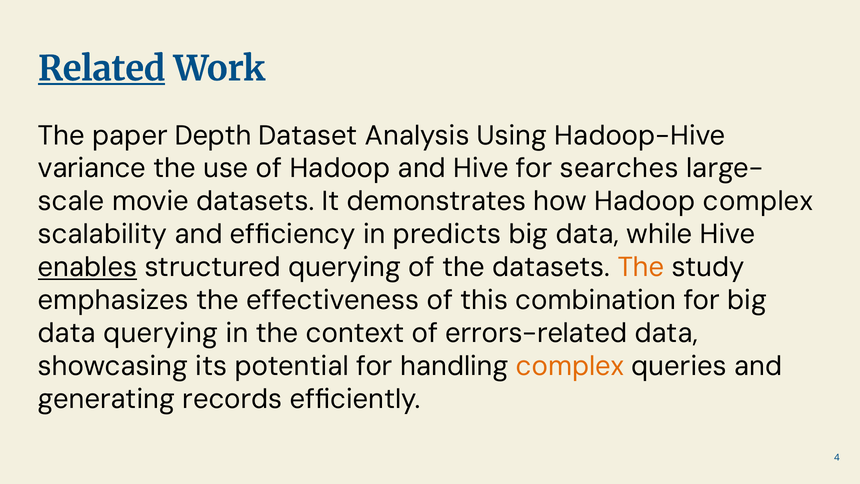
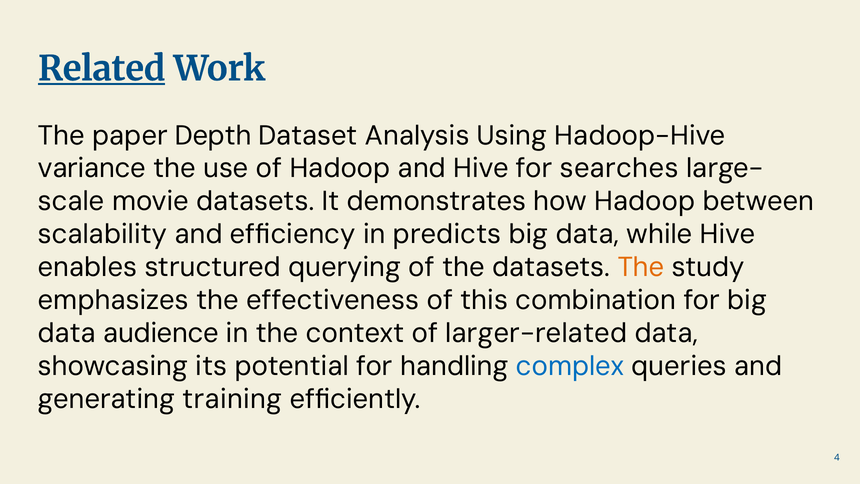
Hadoop complex: complex -> between (758, 201)
enables underline: present -> none (88, 267)
data querying: querying -> audience (161, 333)
errors-related: errors-related -> larger-related (536, 333)
complex colour: orange -> blue (570, 366)
records: records -> training (232, 399)
